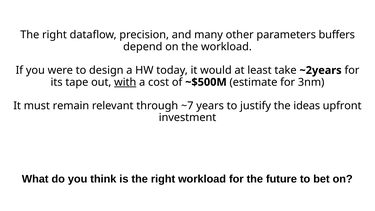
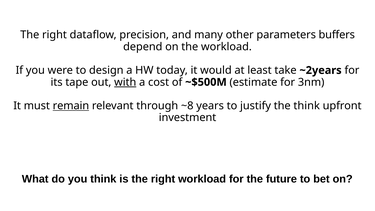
remain underline: none -> present (71, 106)
~7: ~7 -> ~8 (187, 106)
the ideas: ideas -> think (307, 106)
